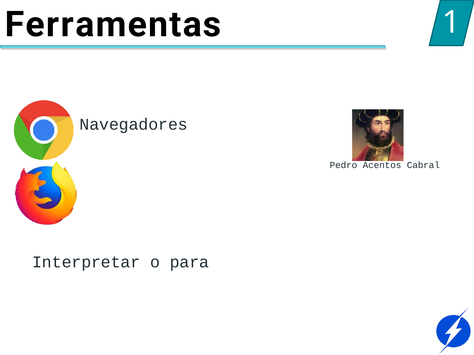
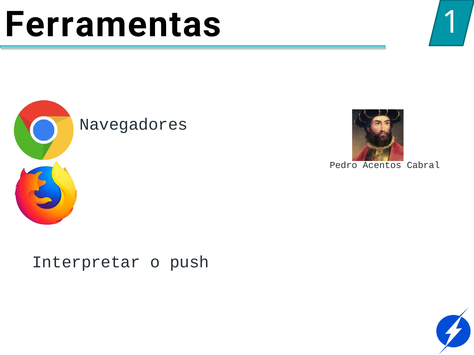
para: para -> push (189, 262)
